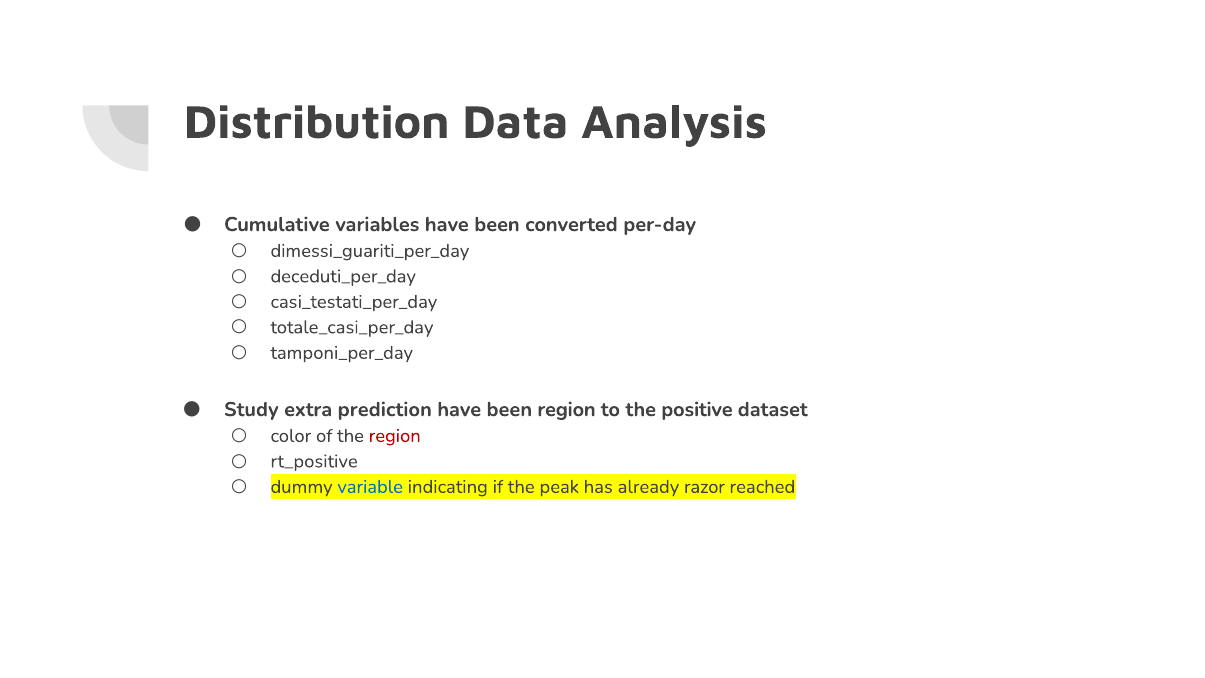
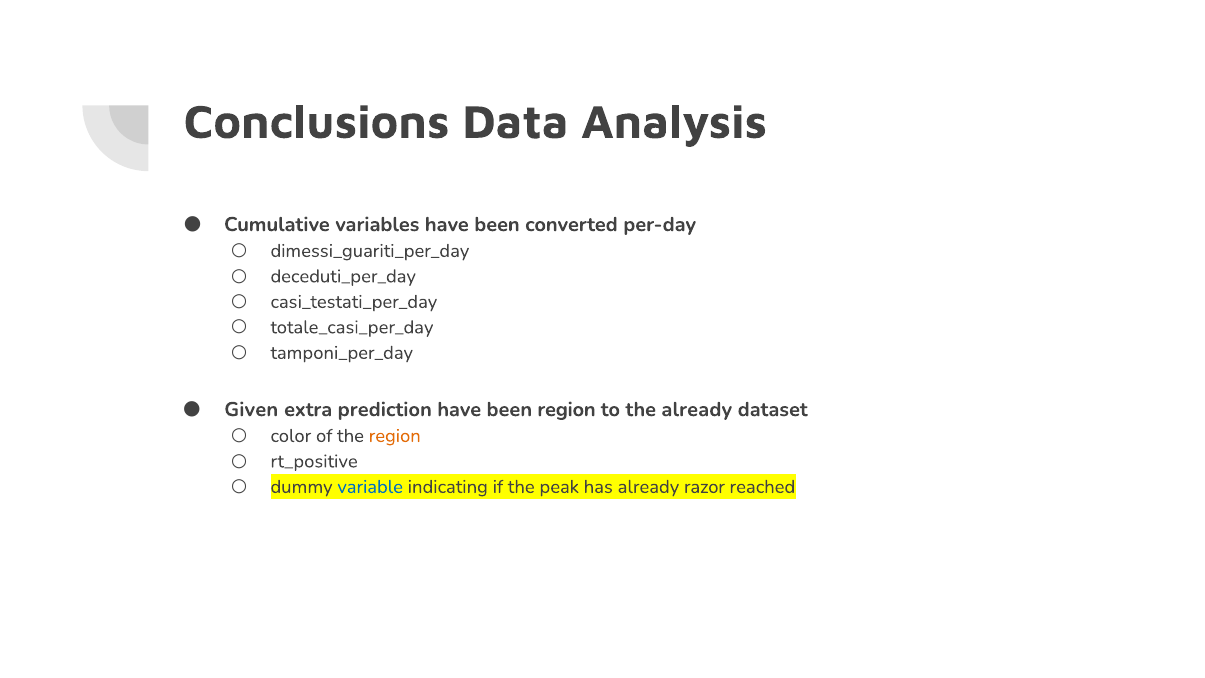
Distribution: Distribution -> Conclusions (317, 122)
Study: Study -> Given (251, 409)
the positive: positive -> already (697, 409)
region colour: red -> orange (395, 436)
